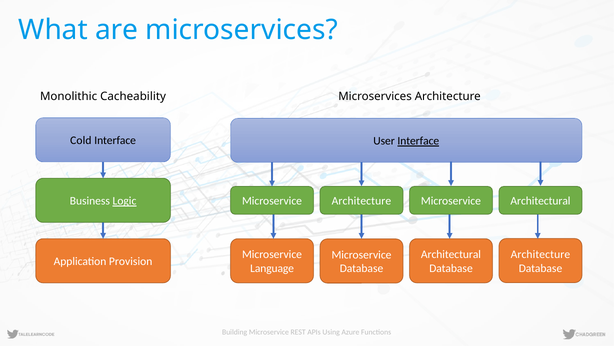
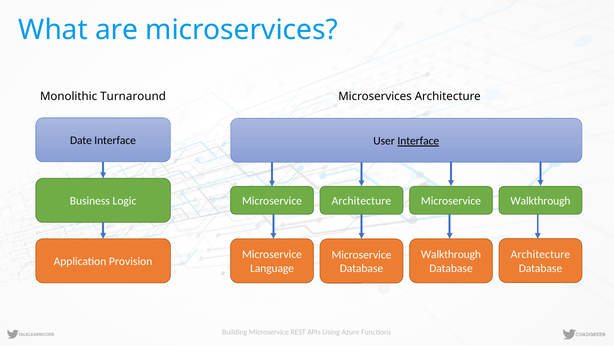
Cacheability: Cacheability -> Turnaround (133, 96)
Cold: Cold -> Date (81, 140)
Logic underline: present -> none (124, 201)
Microservice Architectural: Architectural -> Walkthrough (540, 201)
Architectural: Architectural -> Walkthrough (451, 254)
